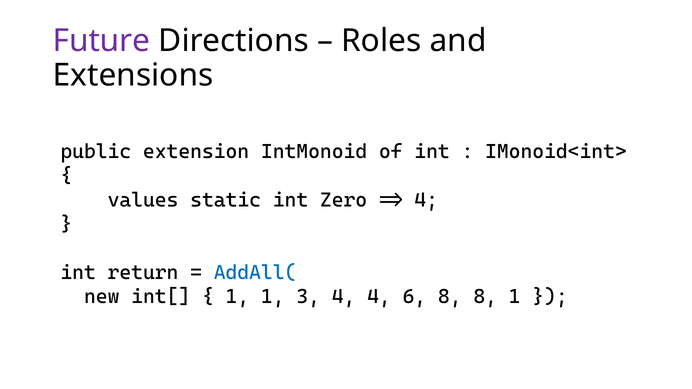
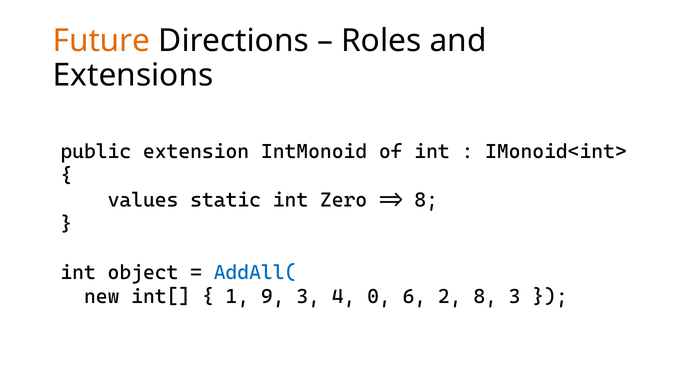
Future colour: purple -> orange (102, 41)
4: 4 -> 8 (426, 200)
return: return -> object (143, 273)
1 1: 1 -> 9 (273, 297)
4 4: 4 -> 0 (379, 297)
6 8: 8 -> 2 (450, 297)
8 1: 1 -> 3 (515, 297)
